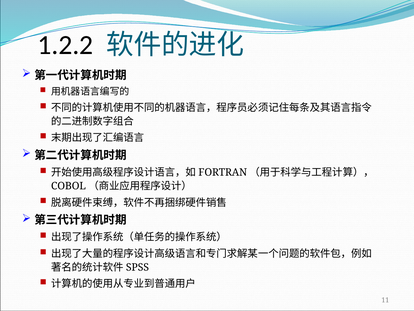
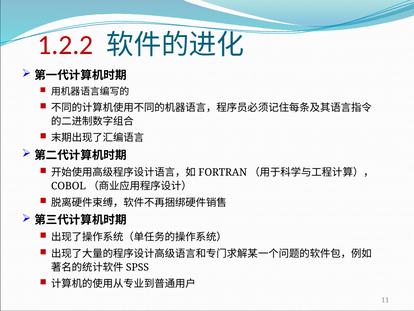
1.2.2 colour: black -> red (65, 45)
